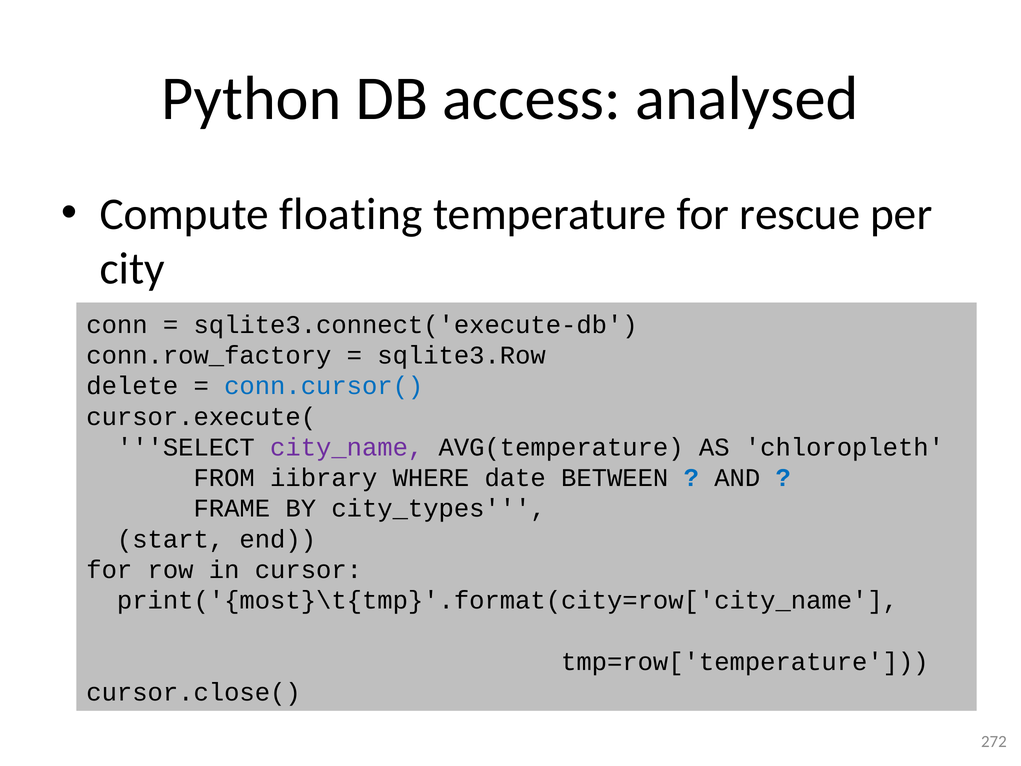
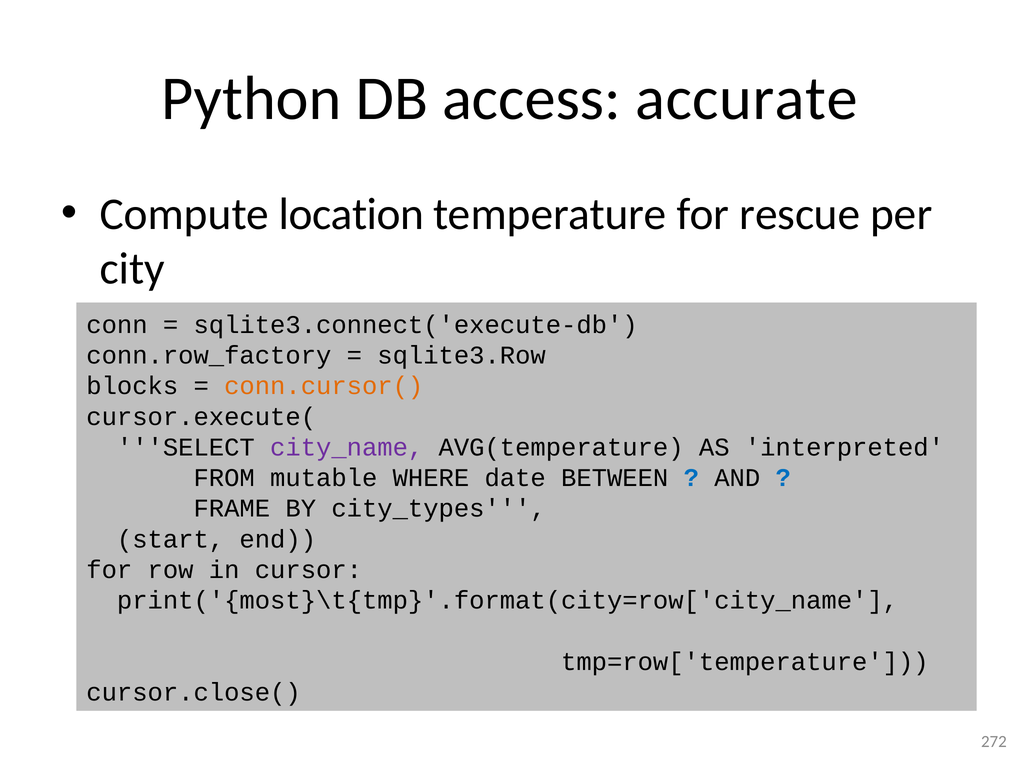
analysed: analysed -> accurate (746, 99)
floating: floating -> location (351, 214)
delete: delete -> blocks (132, 386)
conn.cursor( colour: blue -> orange (324, 386)
chloropleth: chloropleth -> interpreted (844, 447)
iibrary: iibrary -> mutable (324, 478)
